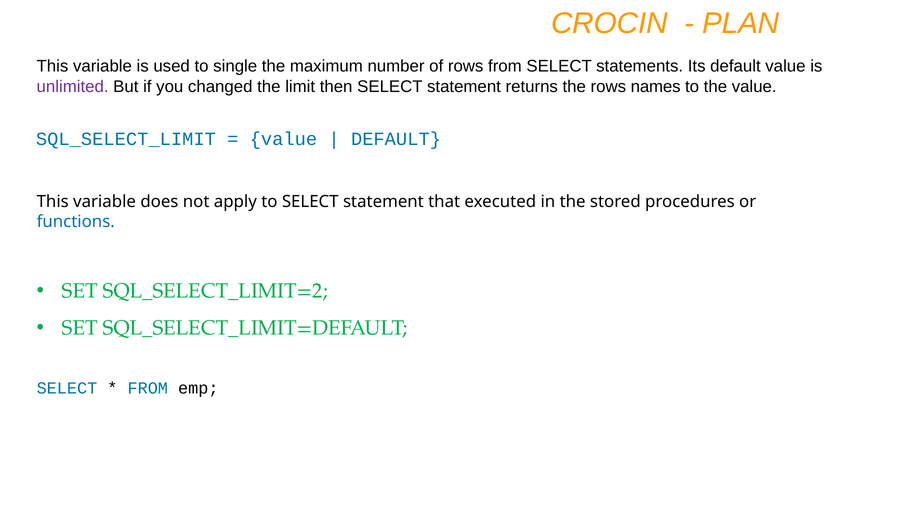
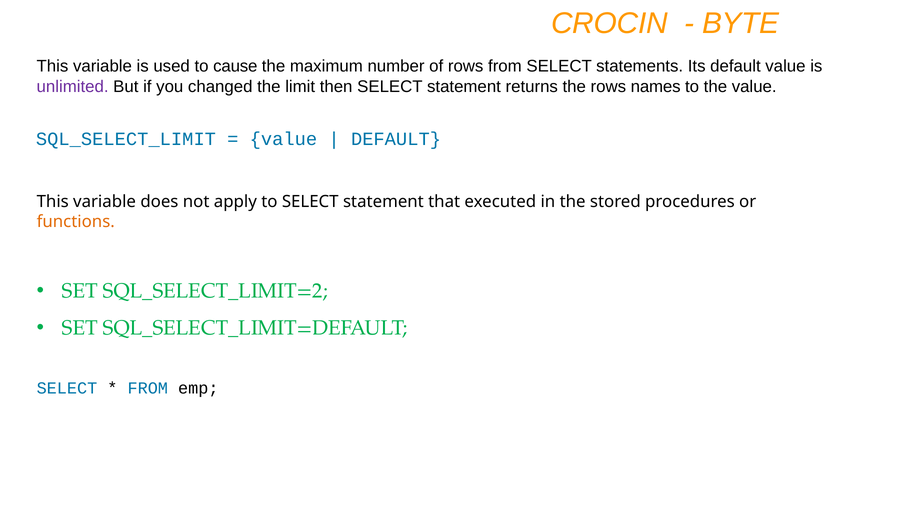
PLAN: PLAN -> BYTE (741, 23)
single: single -> cause (235, 66)
functions colour: blue -> orange (76, 222)
